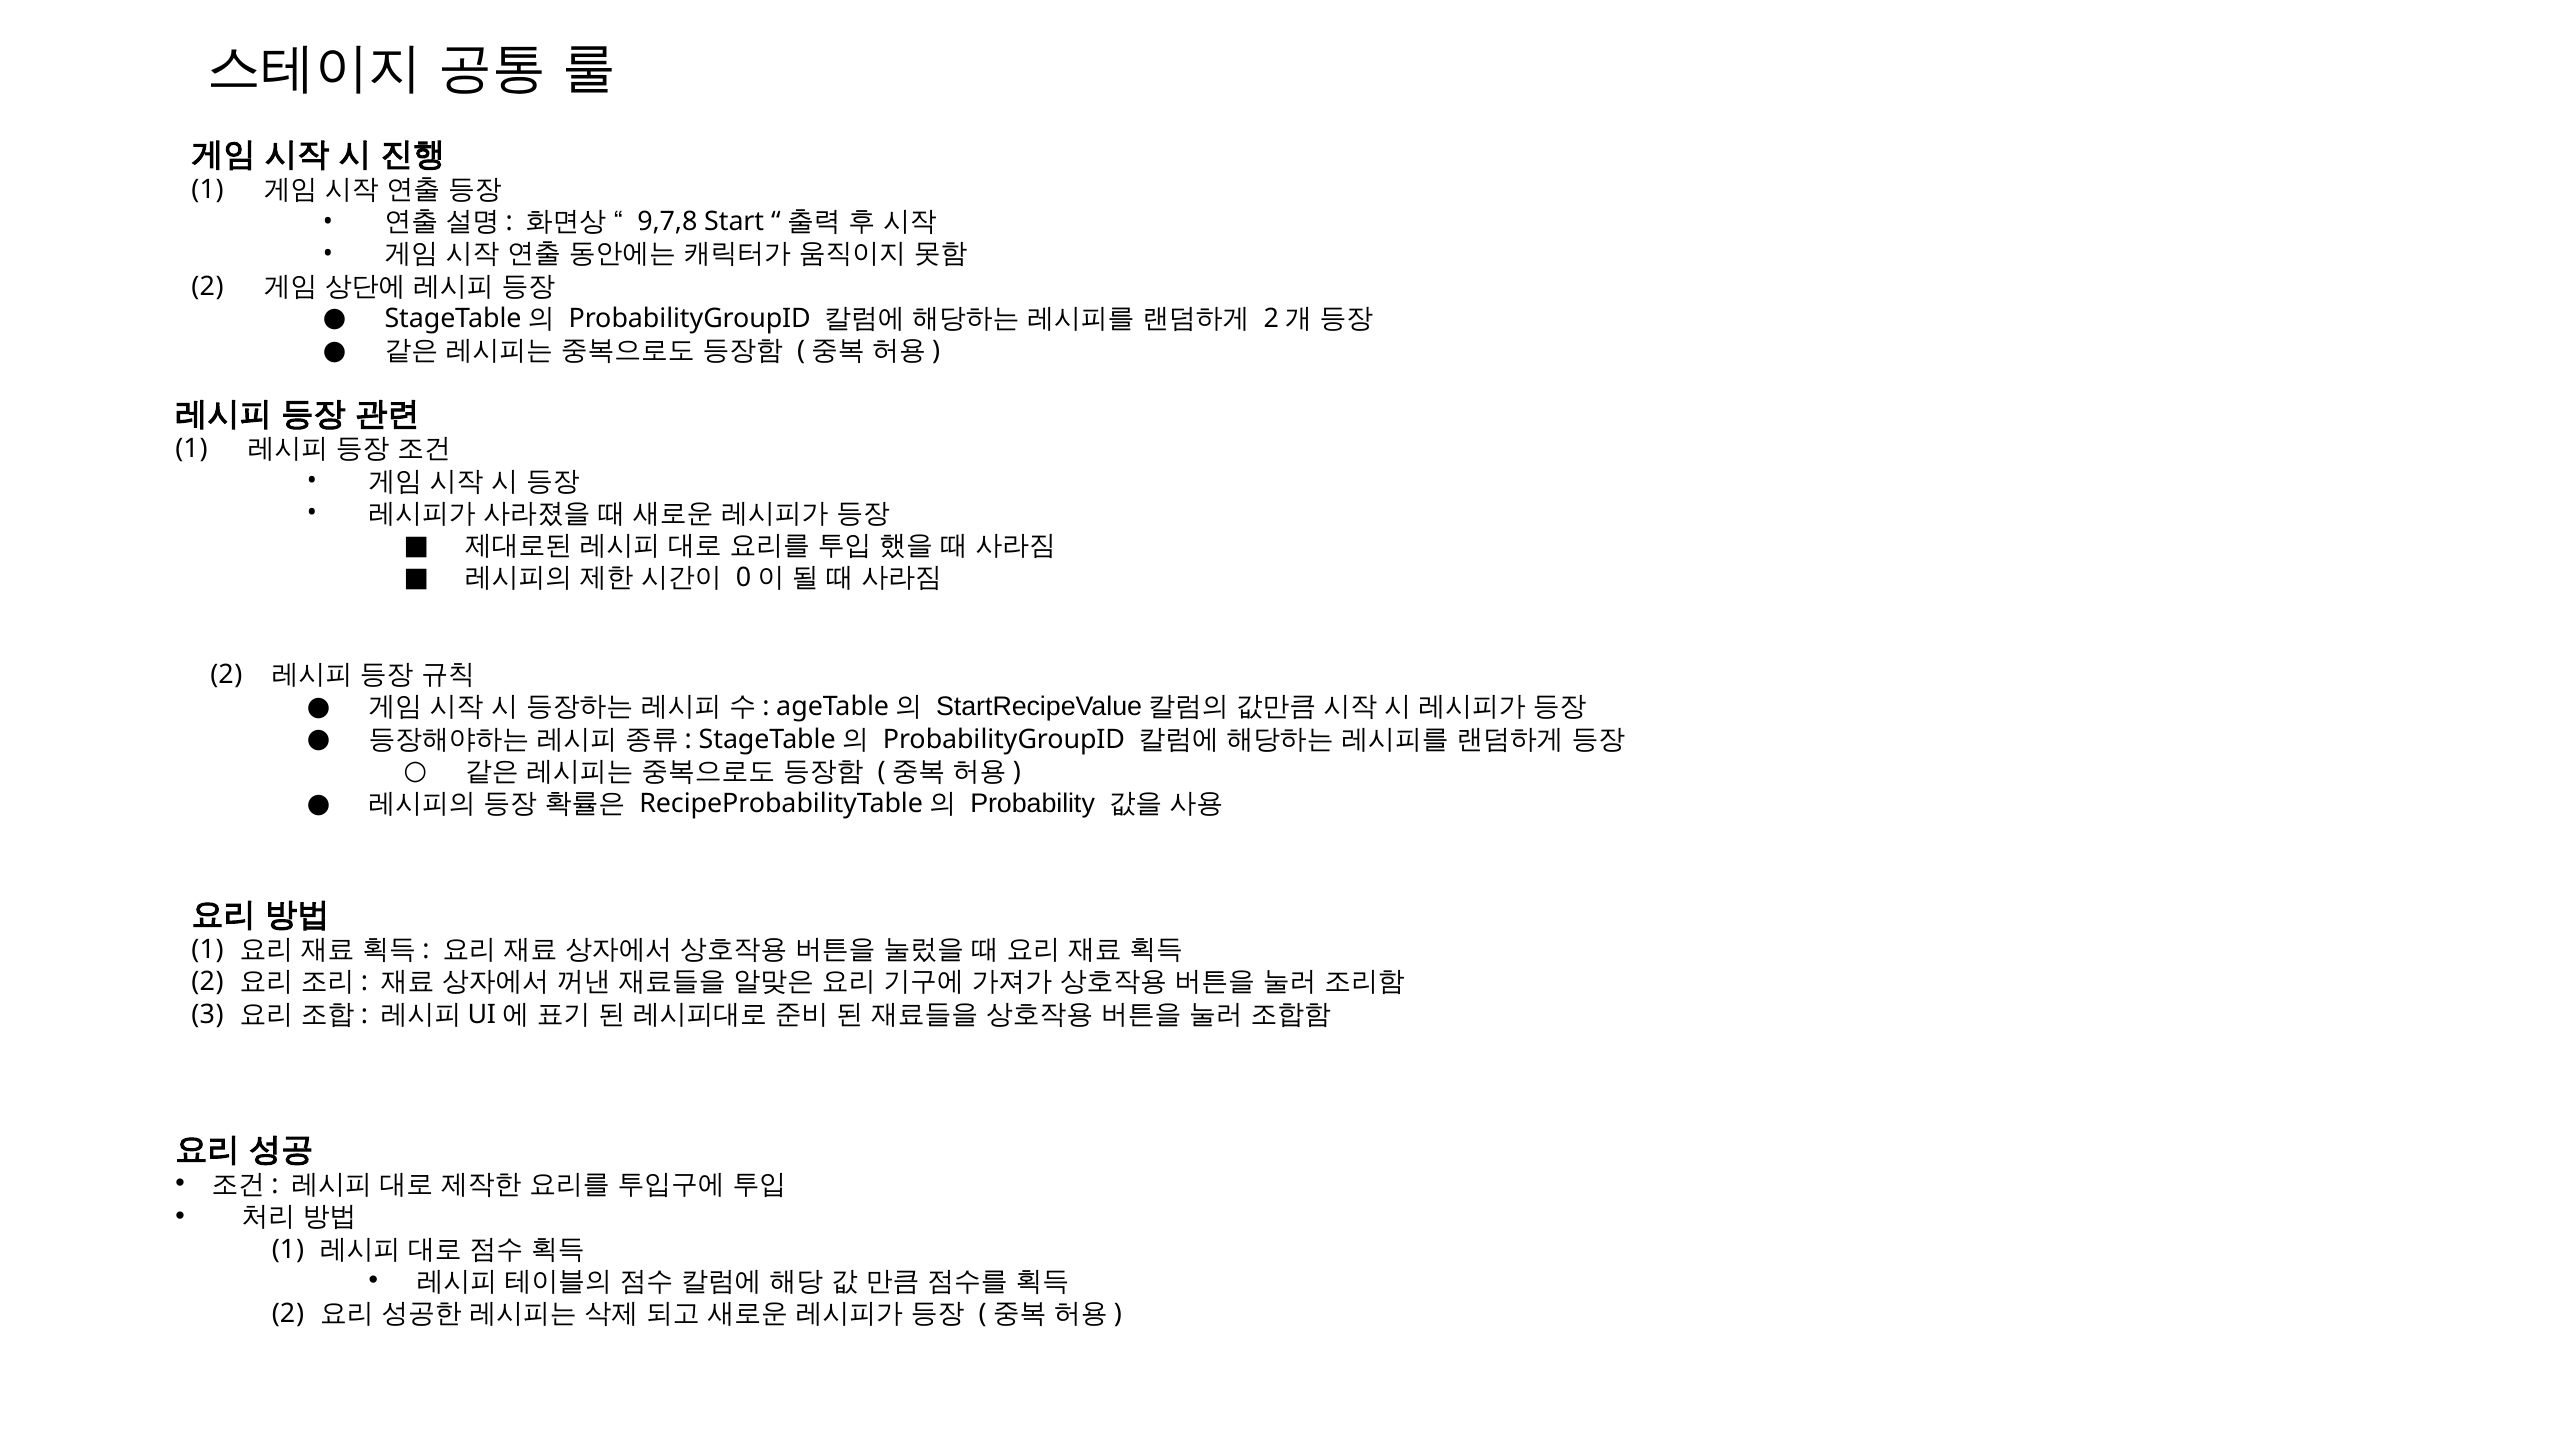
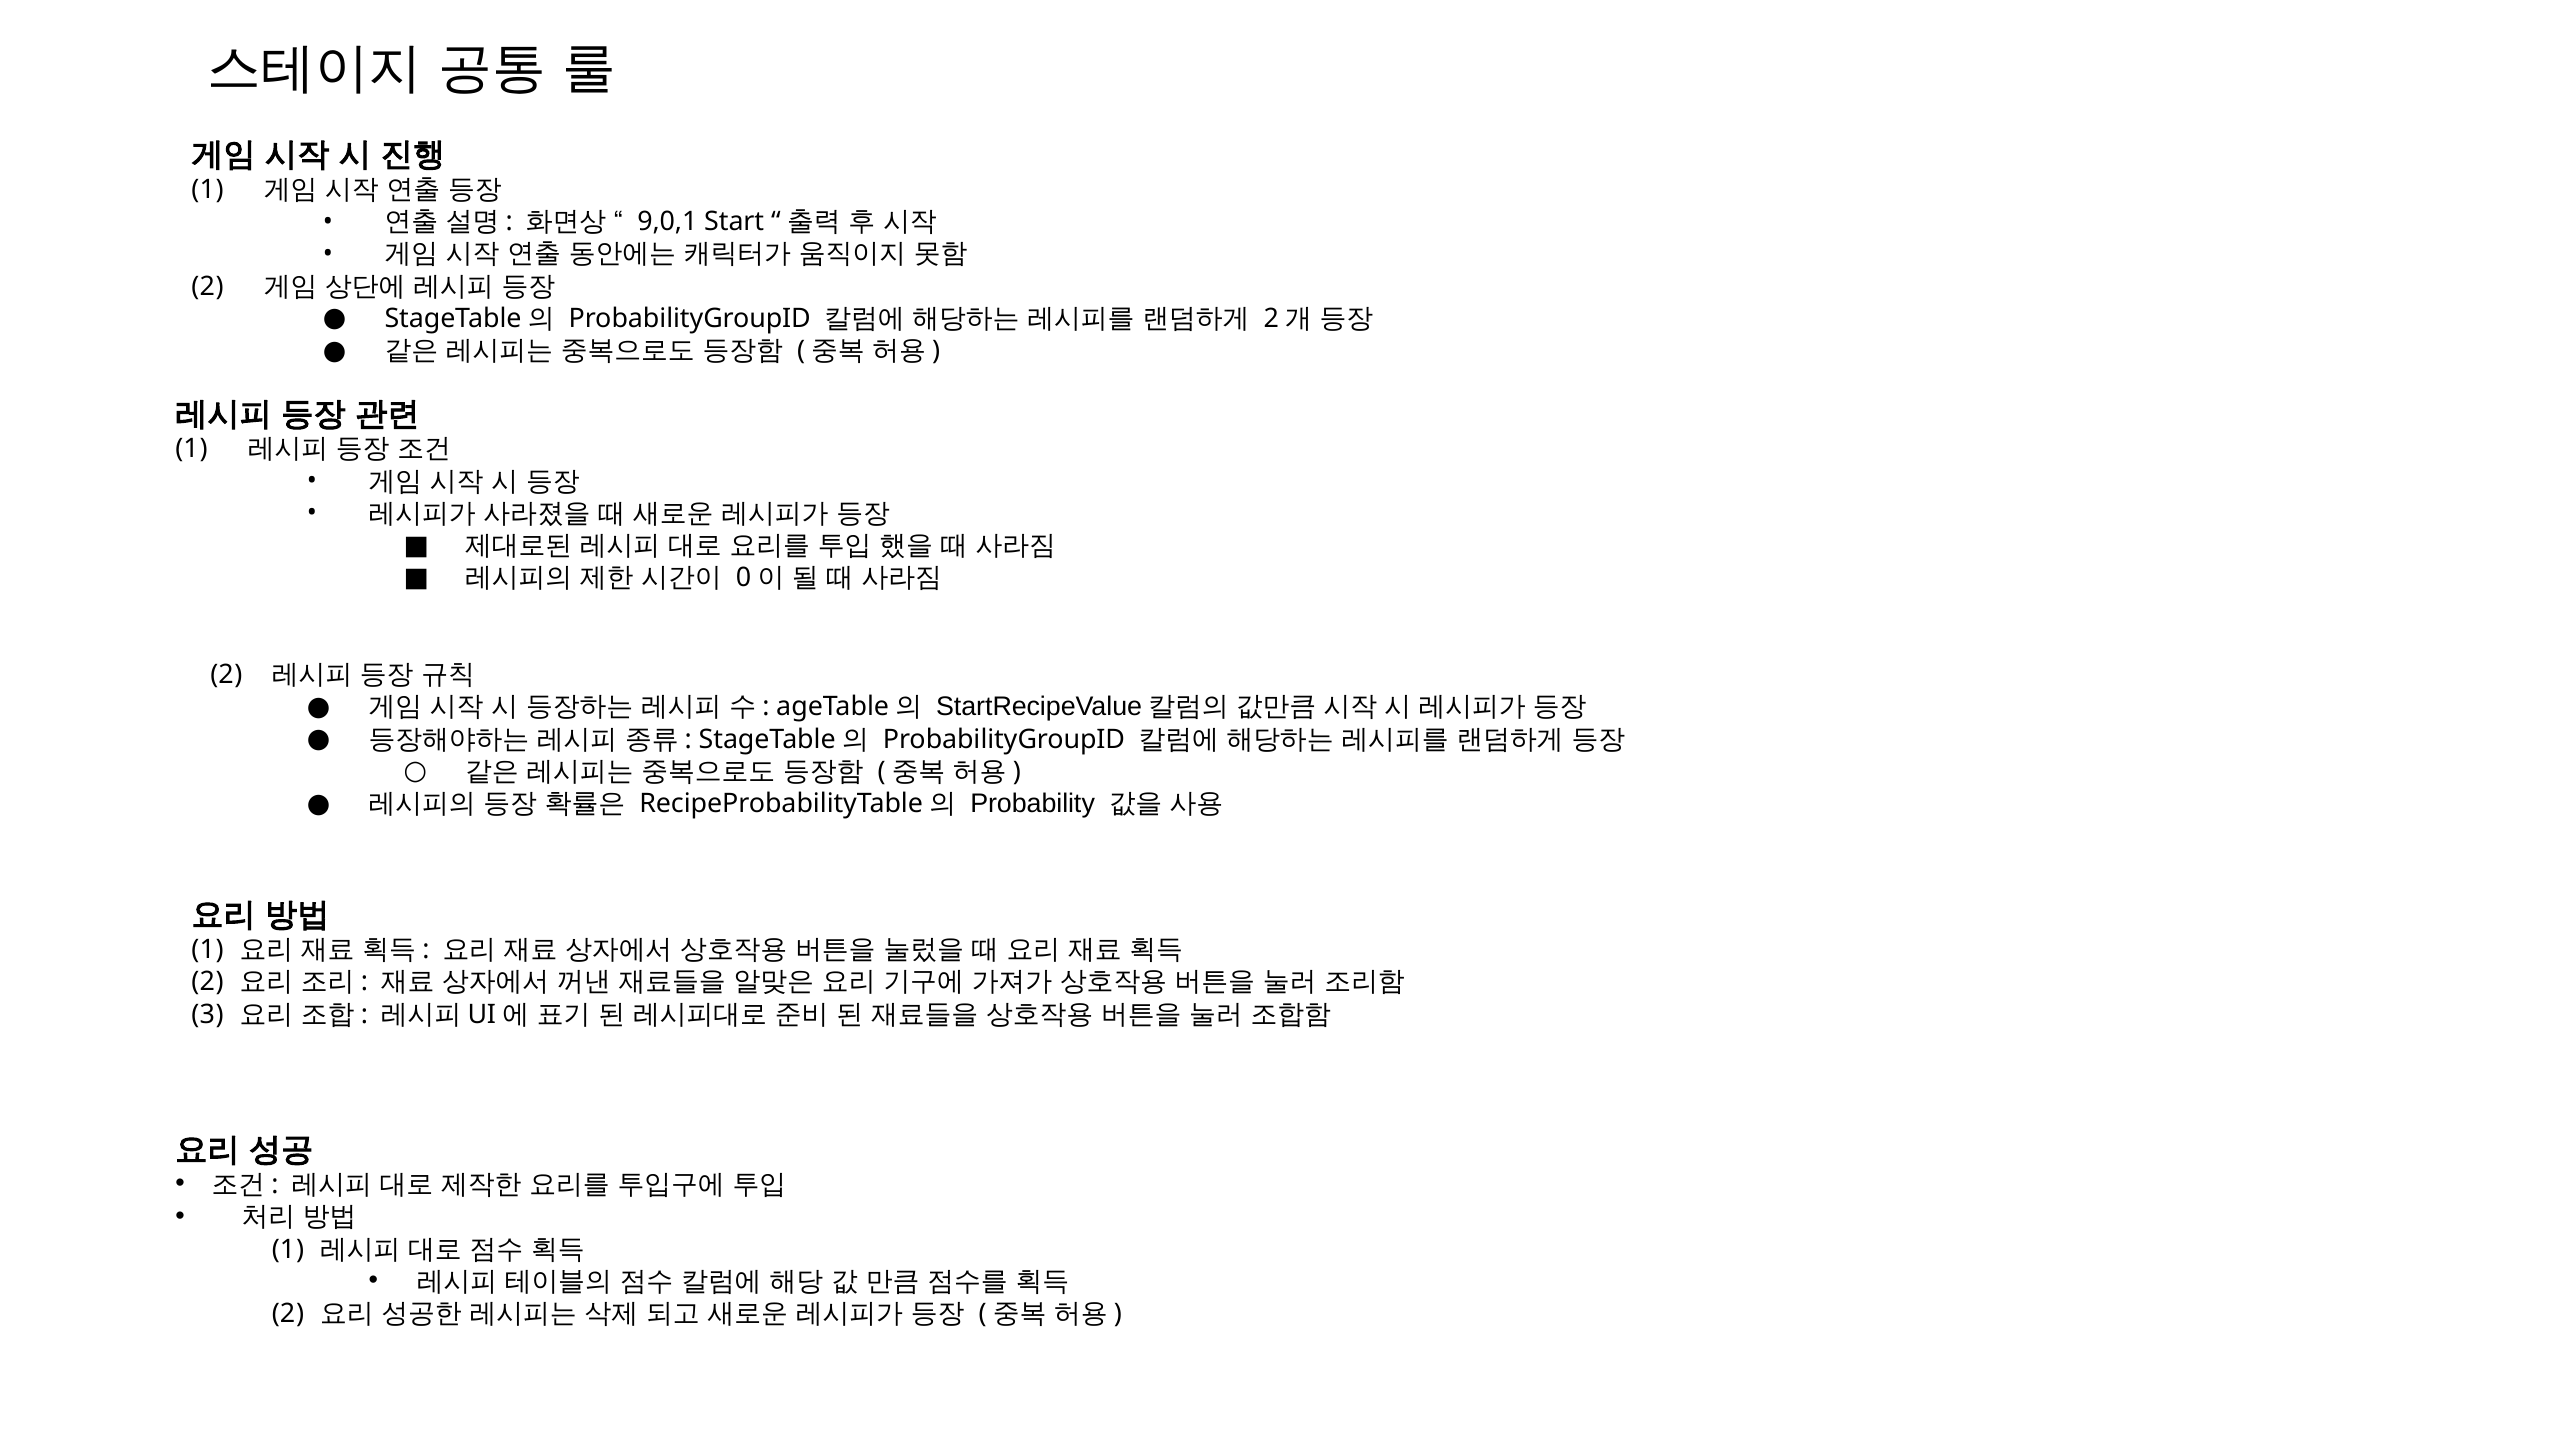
9,7,8: 9,7,8 -> 9,0,1 (667, 222)
